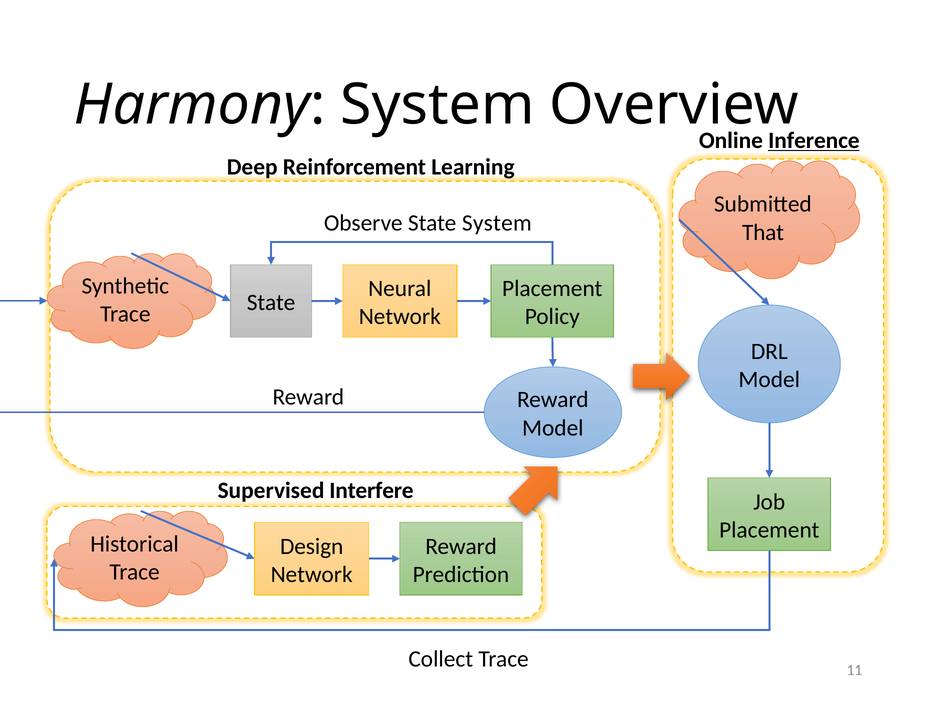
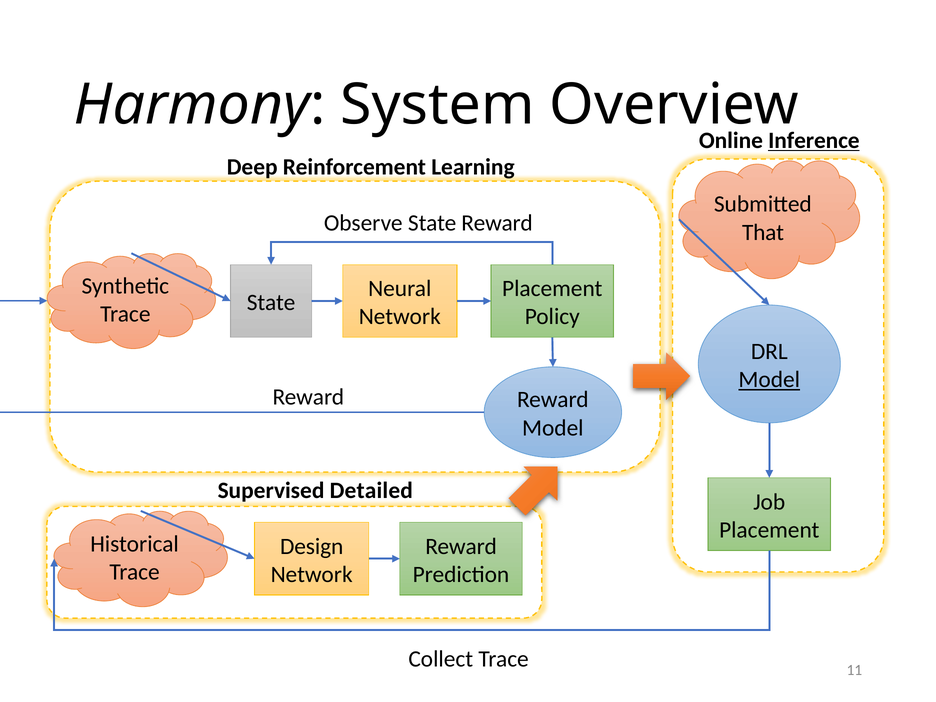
State System: System -> Reward (497, 223)
Model underline: none -> present (769, 380)
Interfere: Interfere -> Detailed (371, 490)
